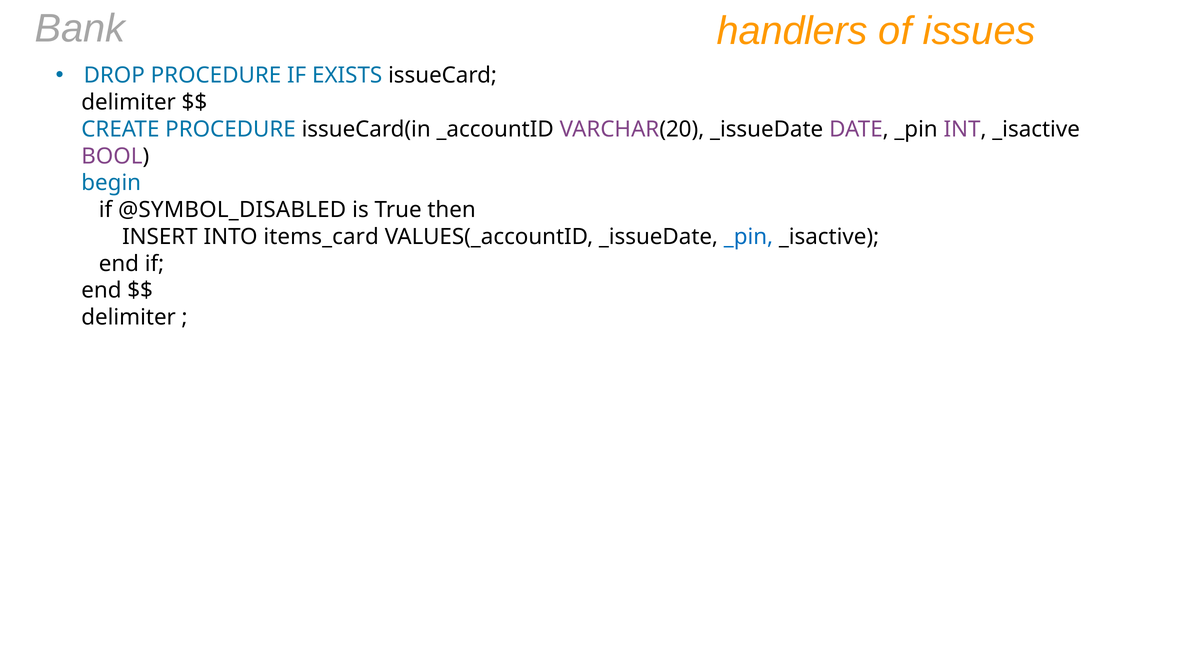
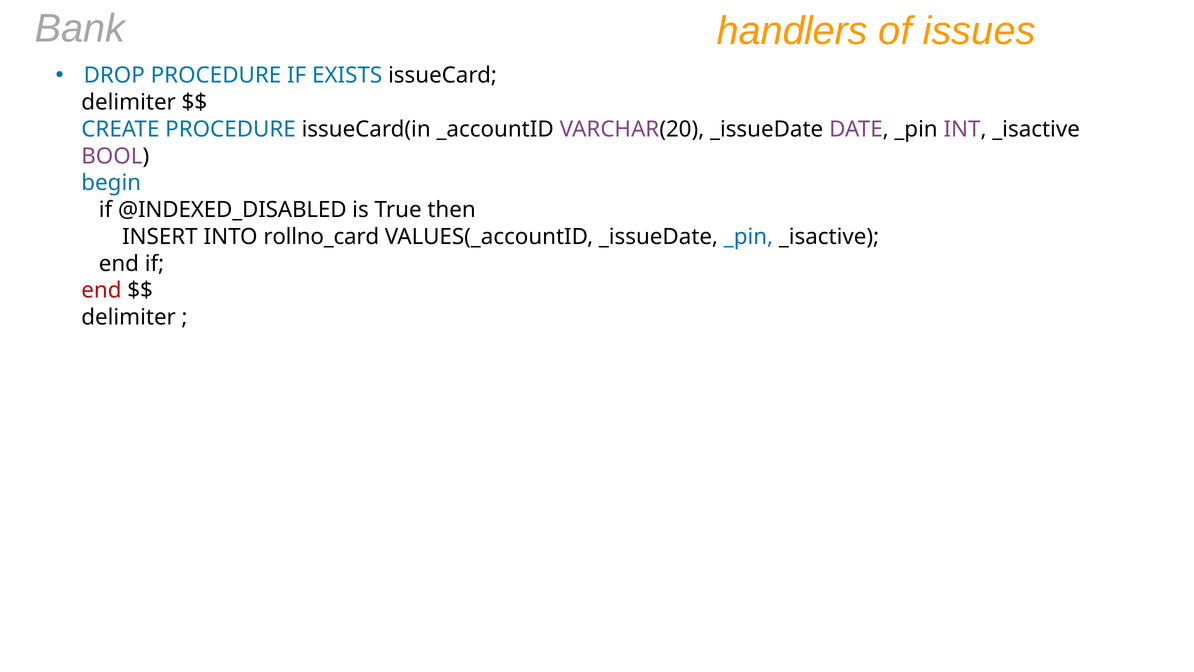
@SYMBOL_DISABLED: @SYMBOL_DISABLED -> @INDEXED_DISABLED (232, 210)
items_card: items_card -> rollno_card (321, 237)
end colour: black -> red (101, 290)
